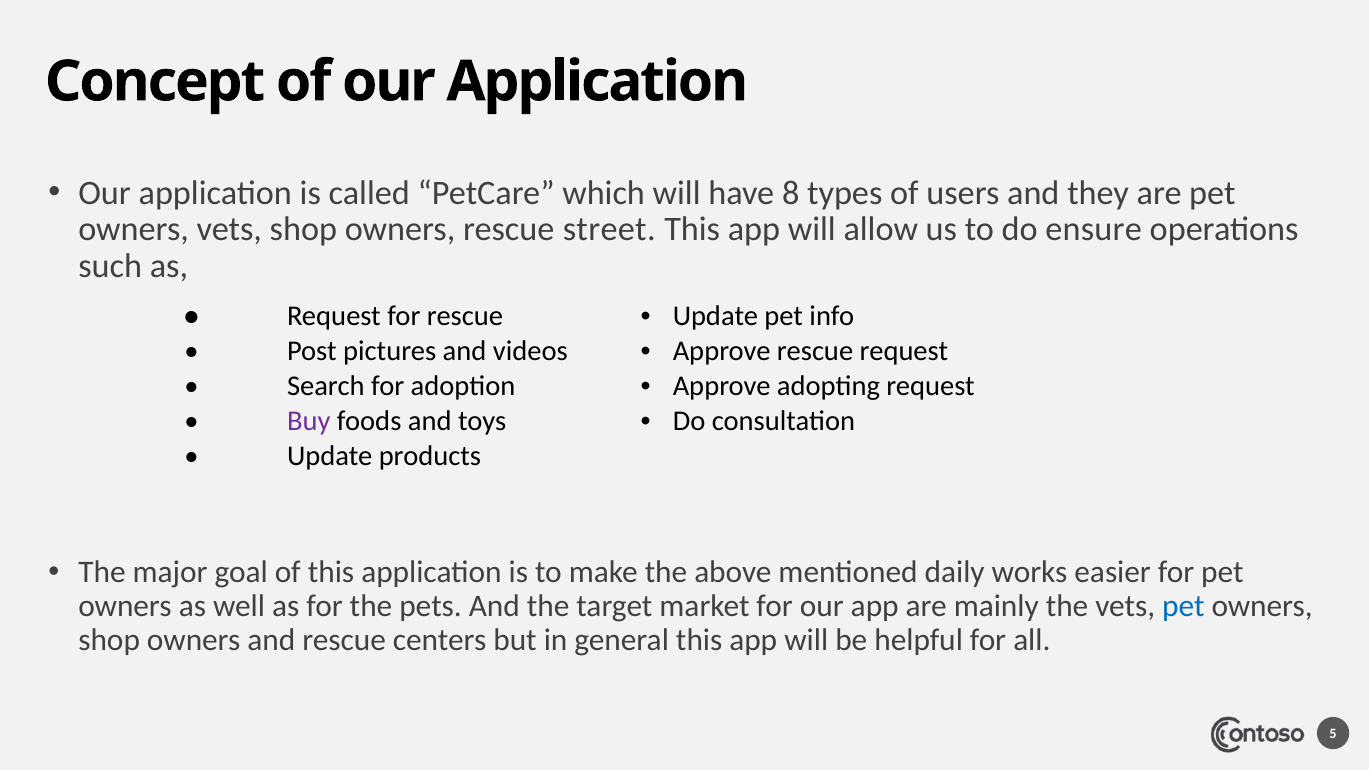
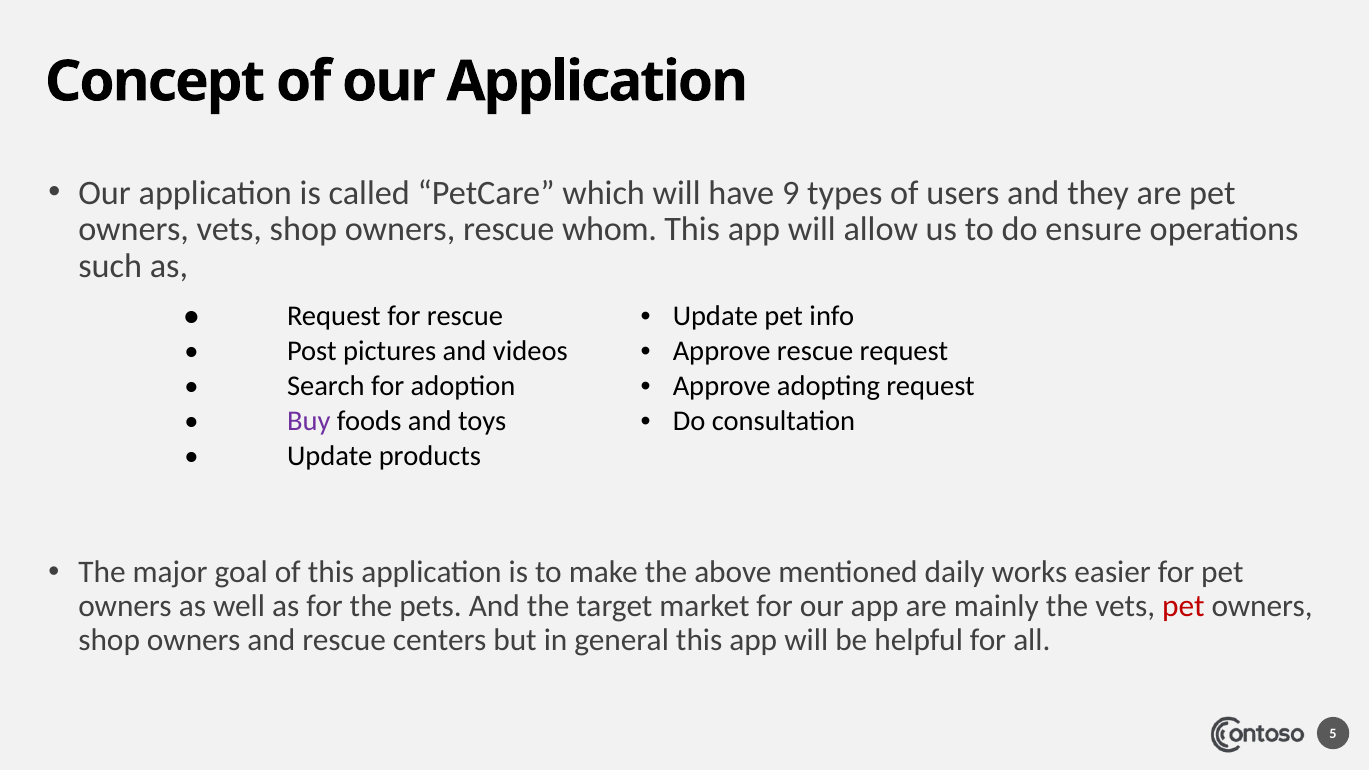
8: 8 -> 9 (791, 193)
street: street -> whom (610, 230)
pet colour: blue -> red (1183, 606)
